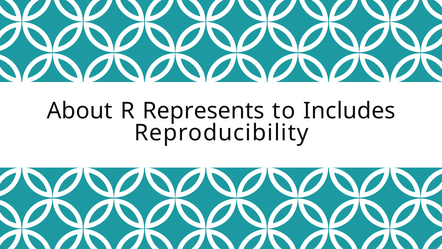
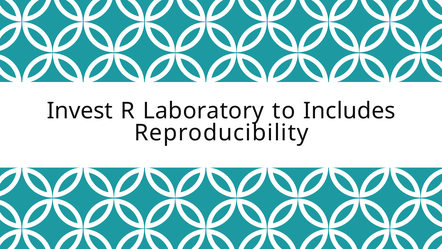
About: About -> Invest (80, 111)
Represents: Represents -> Laboratory (203, 111)
